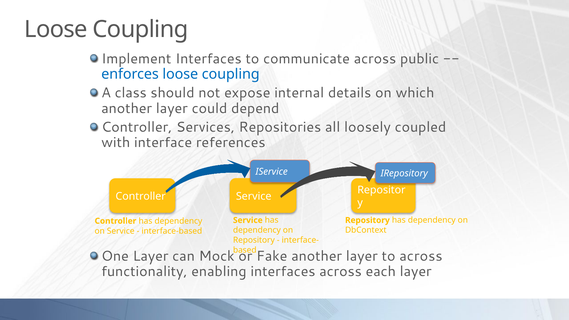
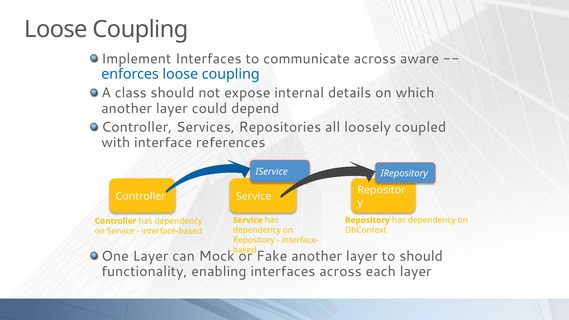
public: public -> aware (420, 59)
across: across -> should (421, 256)
